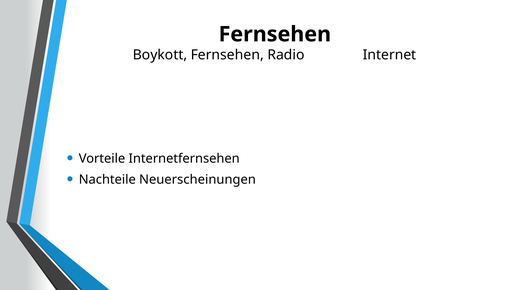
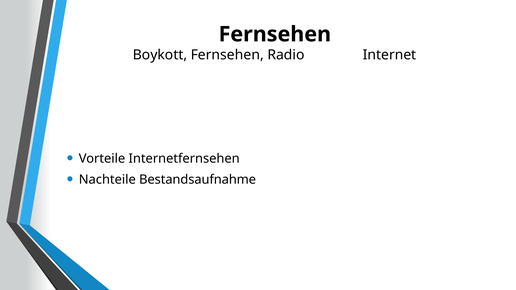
Neuerscheinungen: Neuerscheinungen -> Bestandsaufnahme (198, 180)
